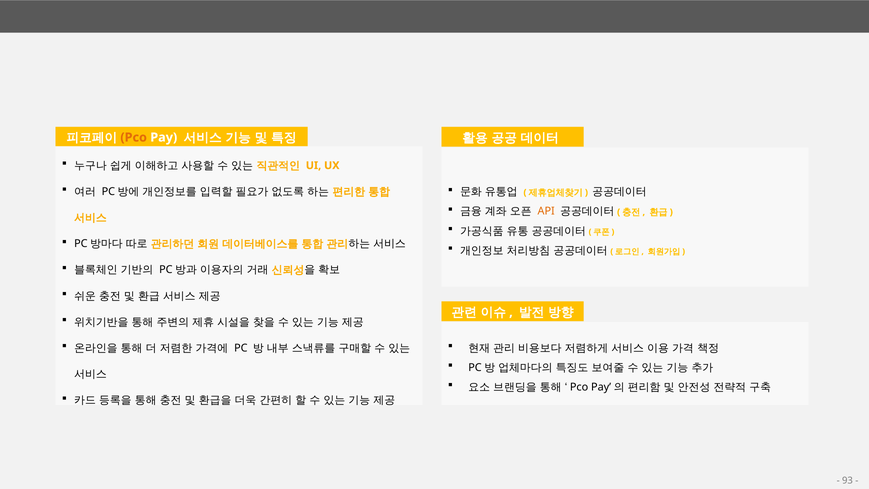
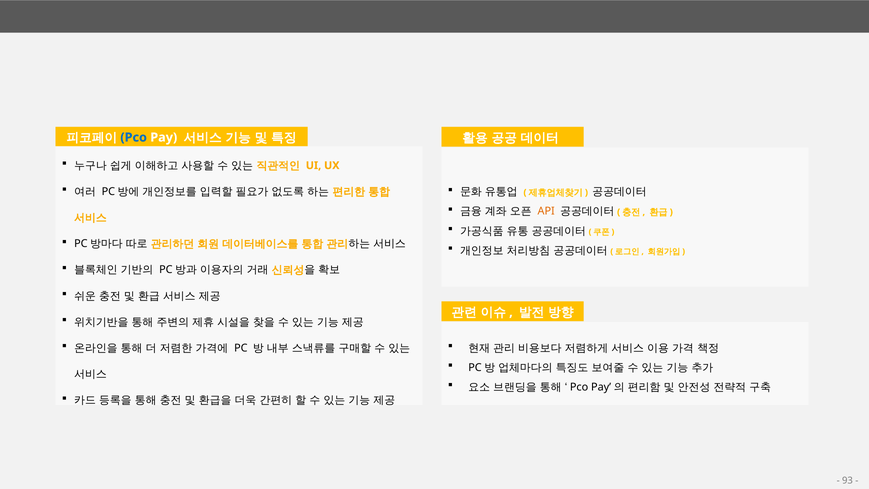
Pco colour: orange -> blue (134, 137)
